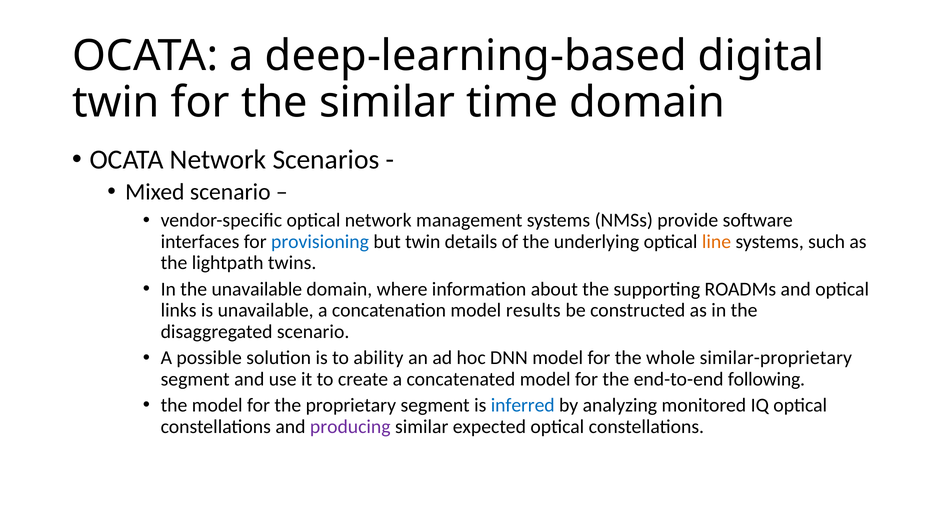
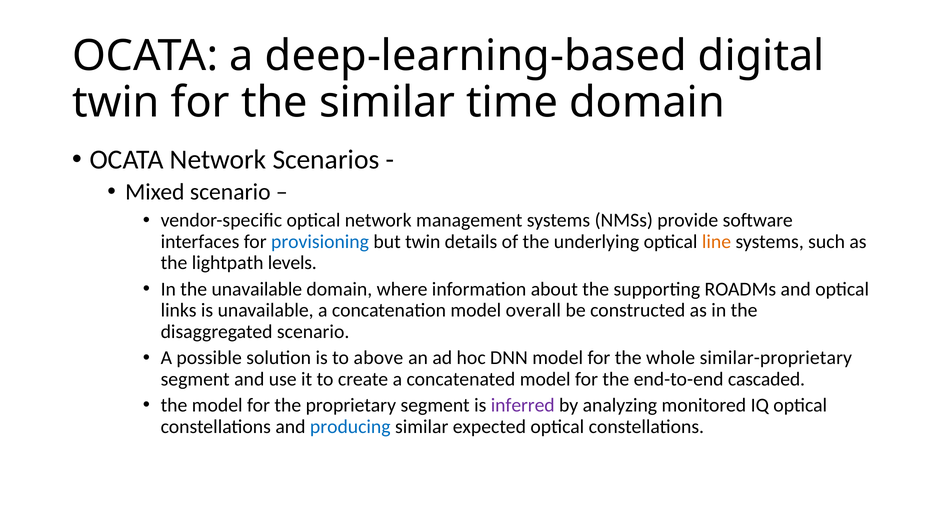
twins: twins -> levels (292, 263)
results: results -> overall (533, 311)
ability: ability -> above (378, 358)
following: following -> cascaded (766, 379)
inferred colour: blue -> purple (523, 406)
producing colour: purple -> blue (350, 427)
